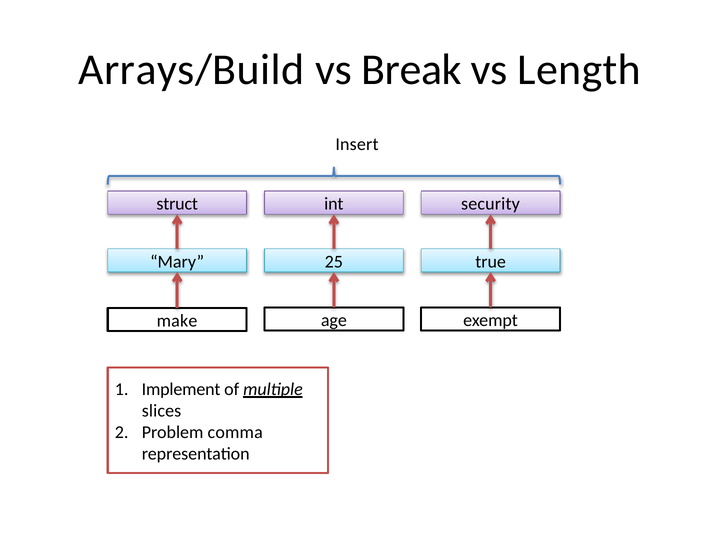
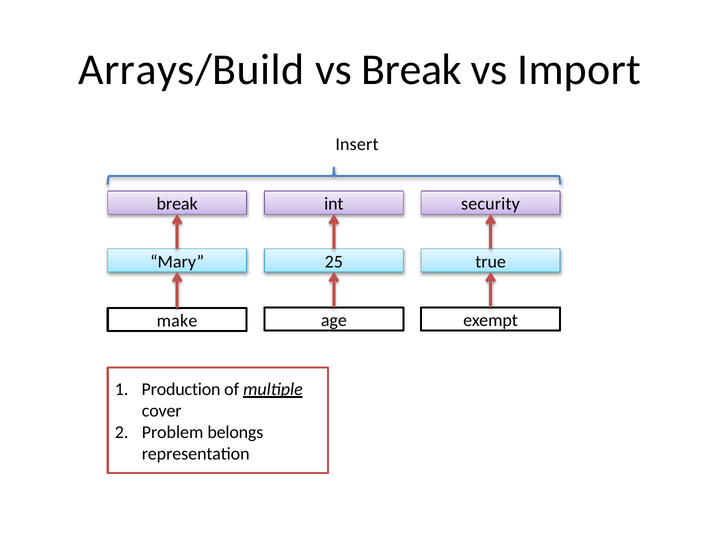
Length: Length -> Import (579, 70)
struct: struct -> break (177, 204)
Implement: Implement -> Production (181, 389)
slices: slices -> cover (162, 411)
comma: comma -> belongs (235, 432)
